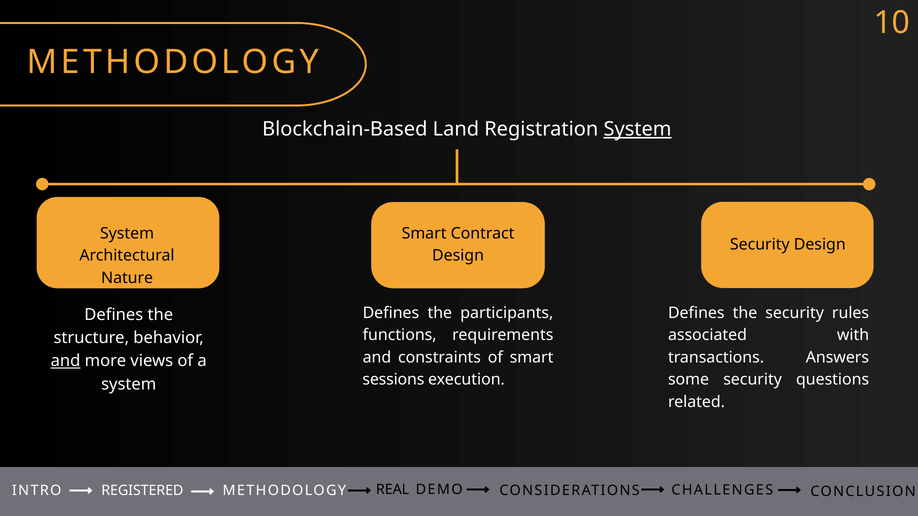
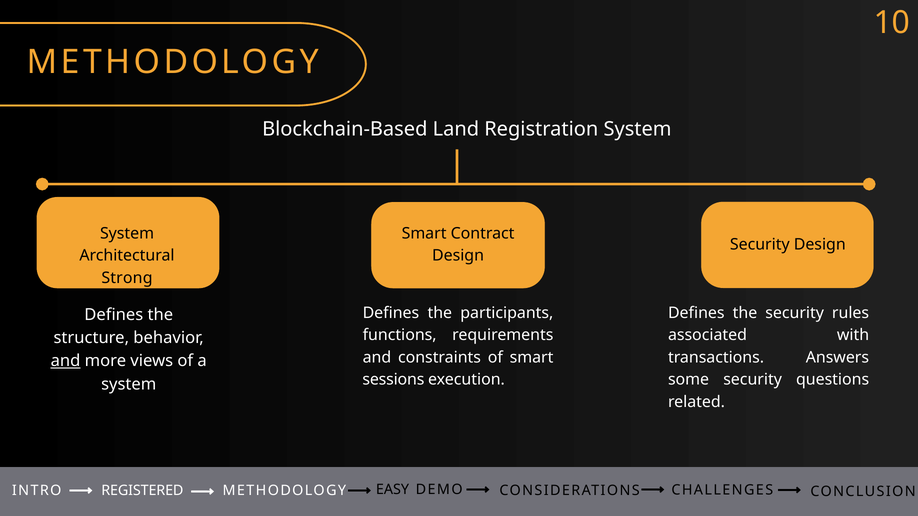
System underline: present -> none (638, 129)
Nature: Nature -> Strong (127, 278)
REAL: REAL -> EASY (393, 490)
